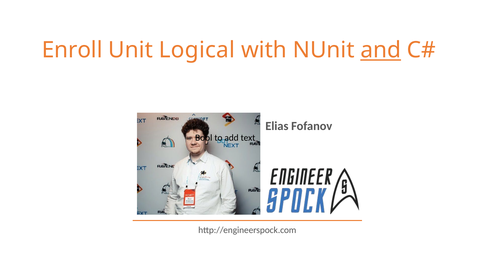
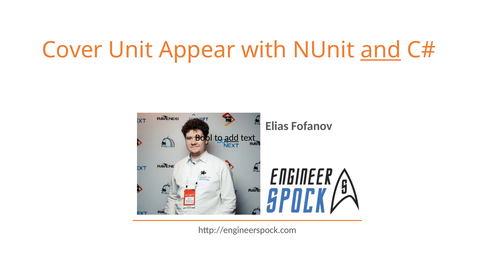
Enroll: Enroll -> Cover (72, 50)
Logical: Logical -> Appear (197, 50)
add underline: none -> present (232, 138)
